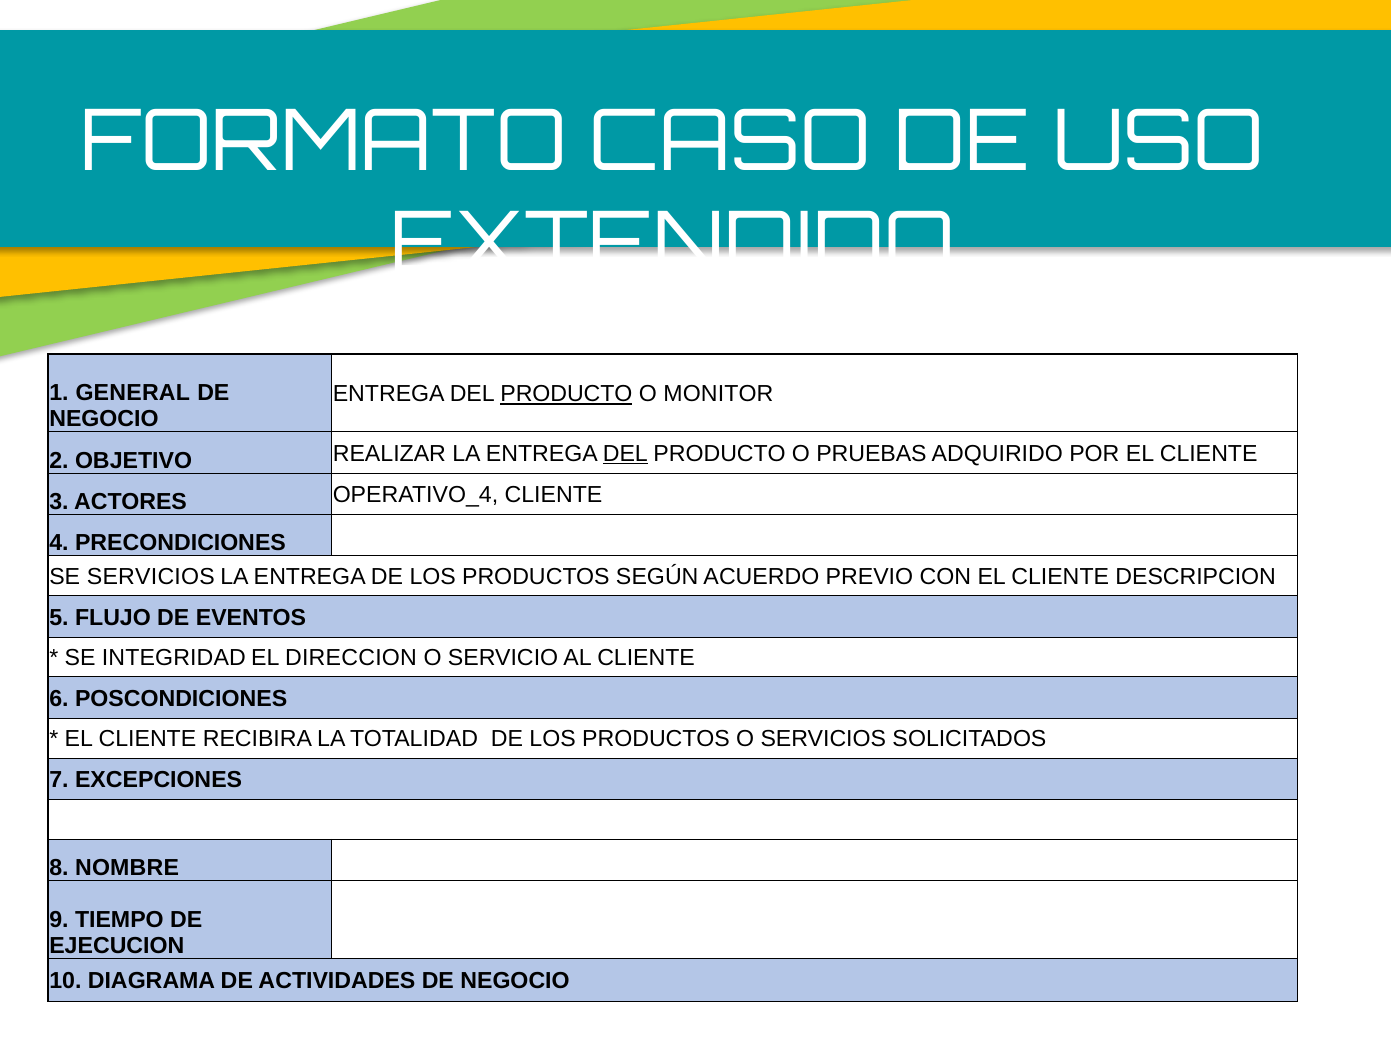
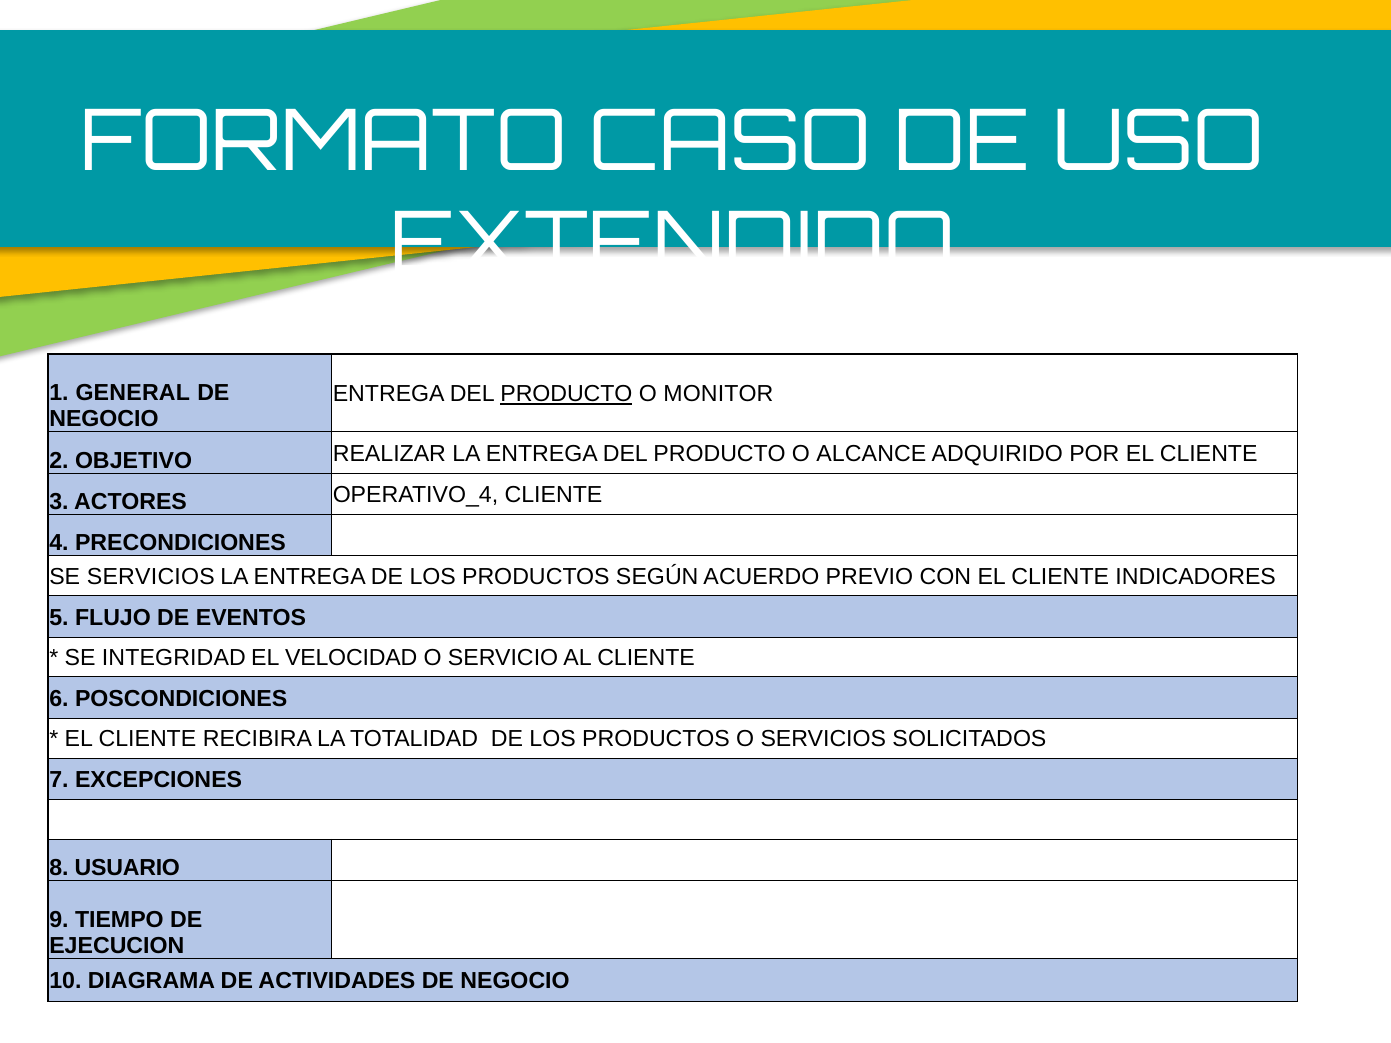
DEL underline: present -> none (625, 454)
PRUEBAS: PRUEBAS -> ALCANCE (871, 454)
DESCRIPCION: DESCRIPCION -> INDICADORES (1196, 577)
DIRECCION: DIRECCION -> VELOCIDAD (351, 658)
NOMBRE: NOMBRE -> USUARIO (127, 868)
